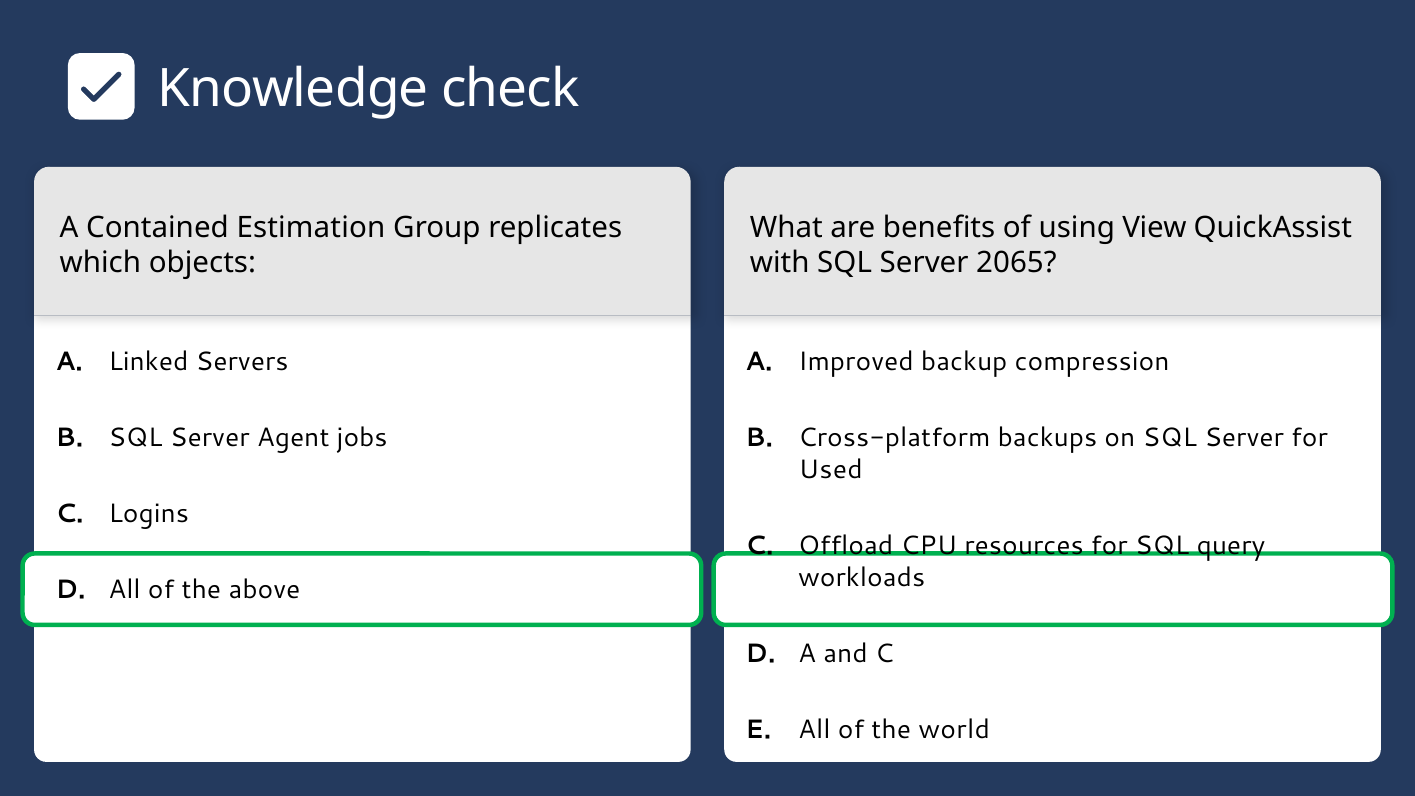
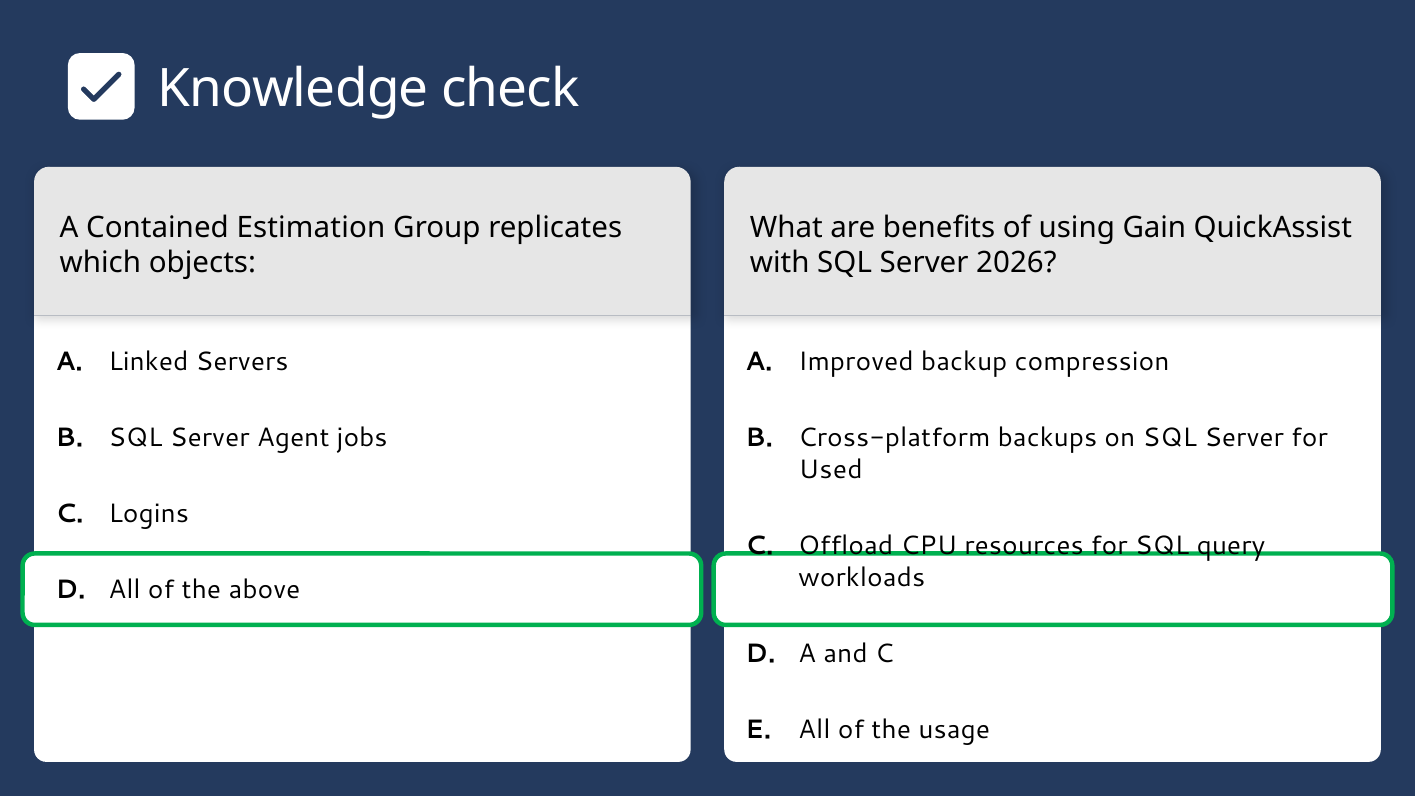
View: View -> Gain (1154, 228)
2065: 2065 -> 2026 (1016, 263)
world: world -> usage (954, 730)
